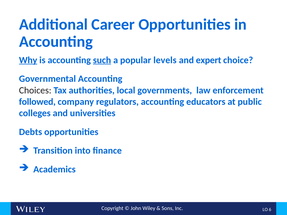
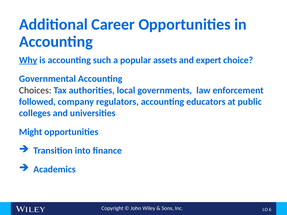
such underline: present -> none (102, 60)
levels: levels -> assets (165, 60)
Debts: Debts -> Might (31, 132)
